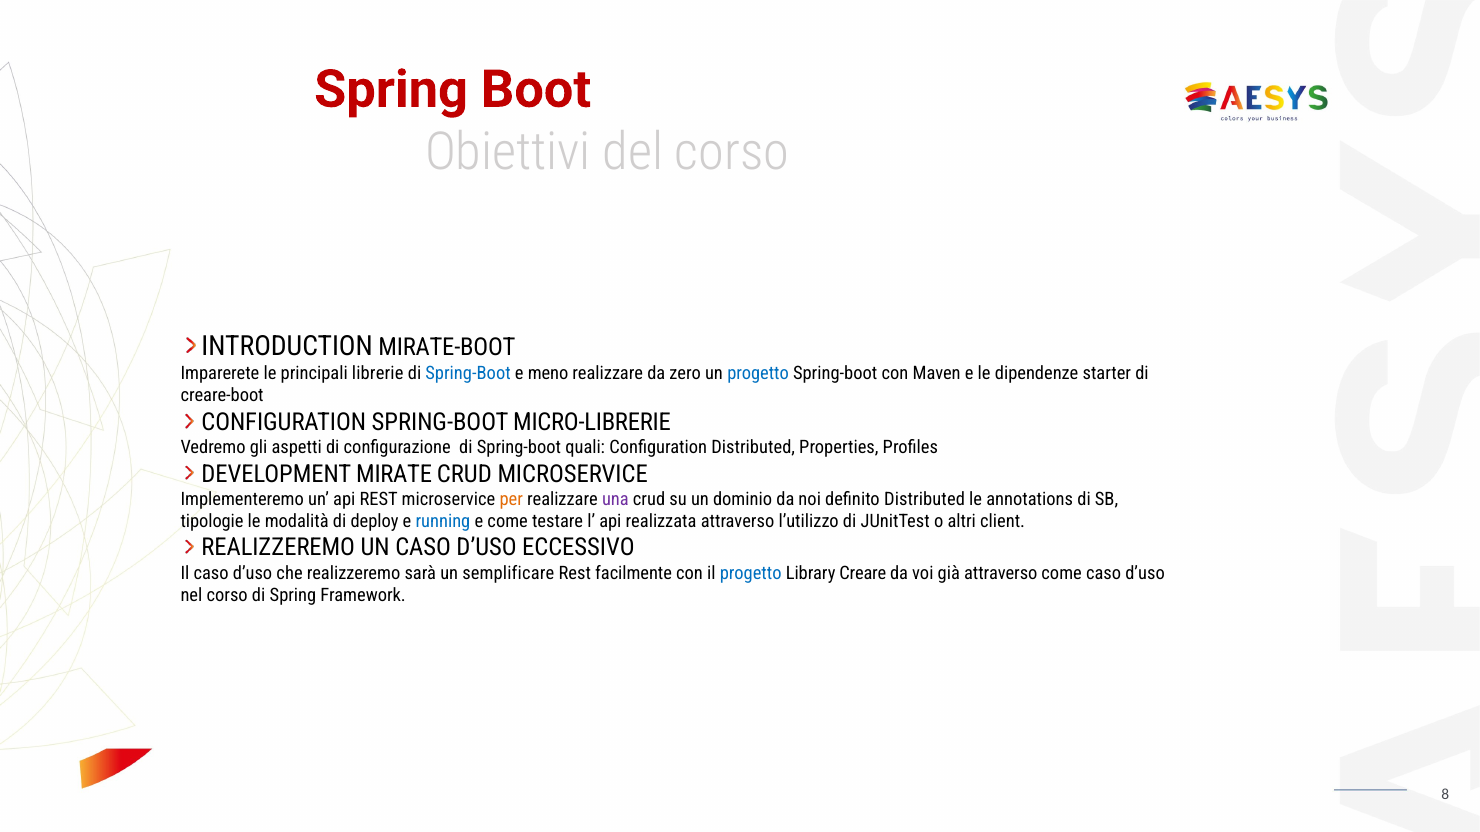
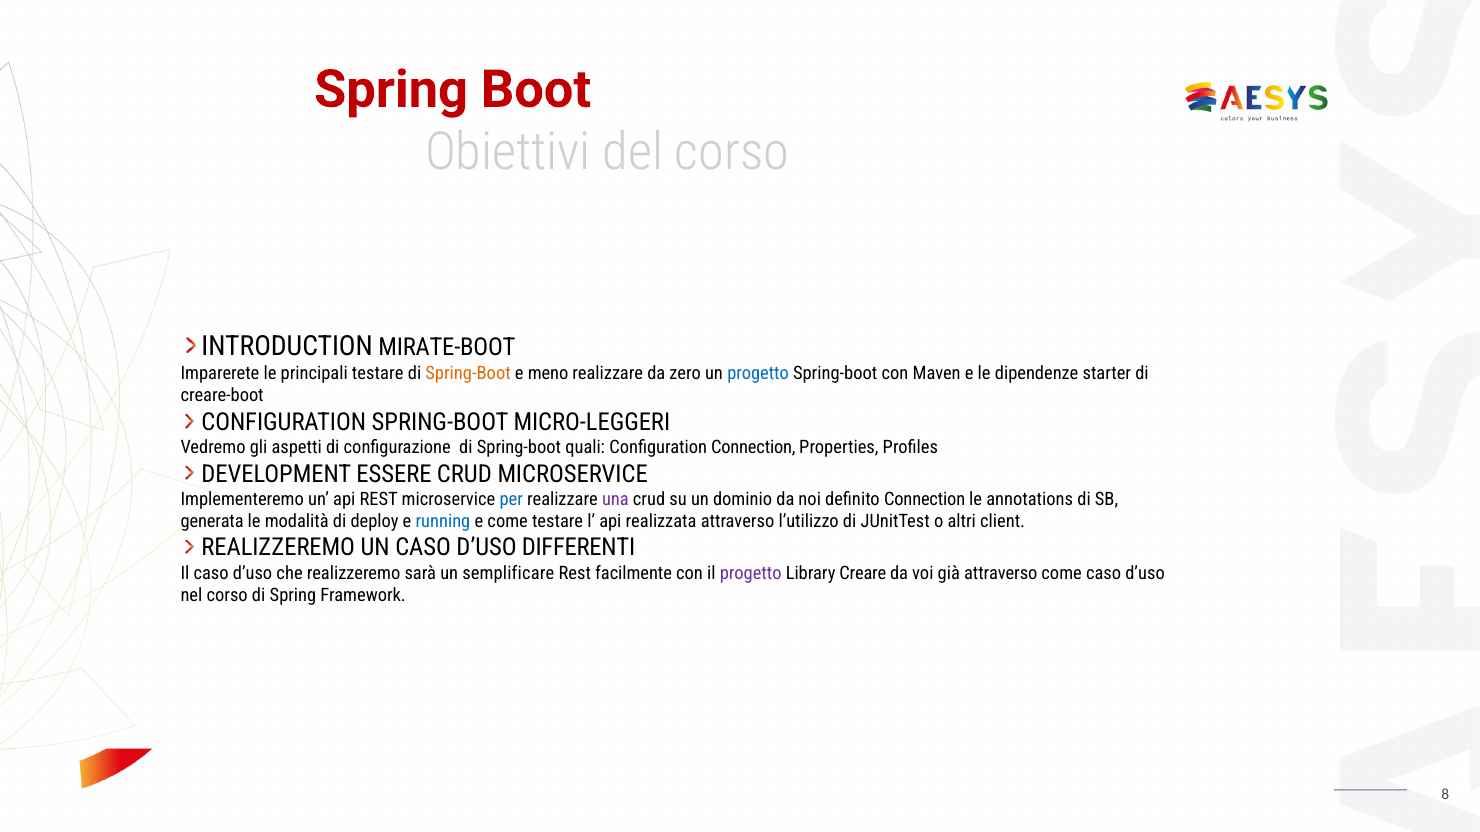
principali librerie: librerie -> testare (378, 374)
Spring-Boot colour: blue -> orange (468, 374)
MICRO-LIBRERIE: MICRO-LIBRERIE -> MICRO-LEGGERI (592, 422)
Configuration Distributed: Distributed -> Connection (753, 448)
MIRATE: MIRATE -> ESSERE (394, 474)
per colour: orange -> blue (511, 500)
definito Distributed: Distributed -> Connection (925, 500)
tipologie: tipologie -> generata (212, 522)
ECCESSIVO: ECCESSIVO -> DIFFERENTI (578, 548)
progetto colour: blue -> purple (751, 574)
